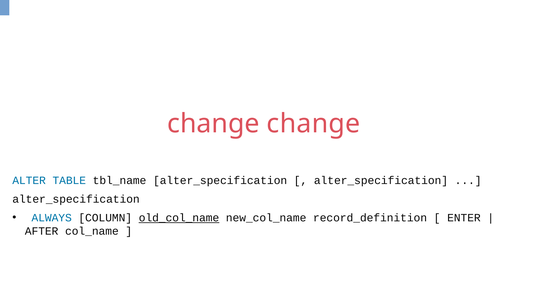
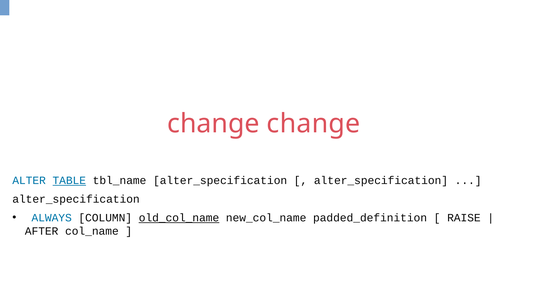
TABLE underline: none -> present (69, 180)
record_definition: record_definition -> padded_definition (370, 218)
ENTER: ENTER -> RAISE (464, 218)
